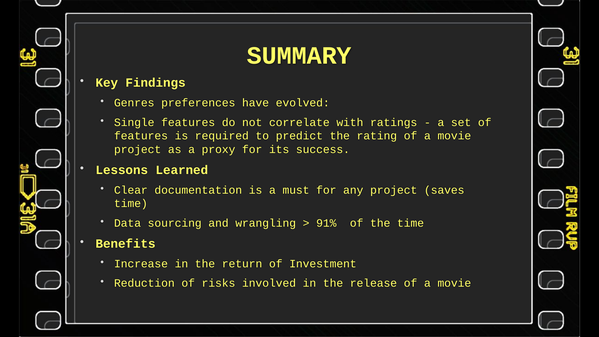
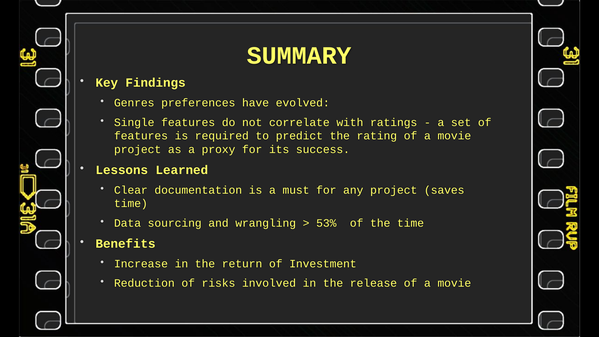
91%: 91% -> 53% (326, 223)
